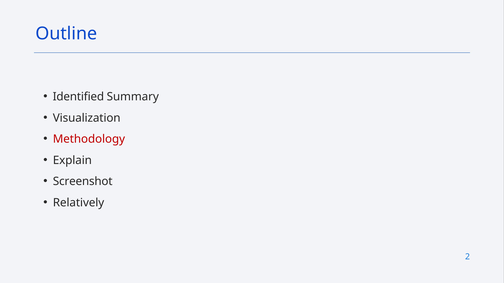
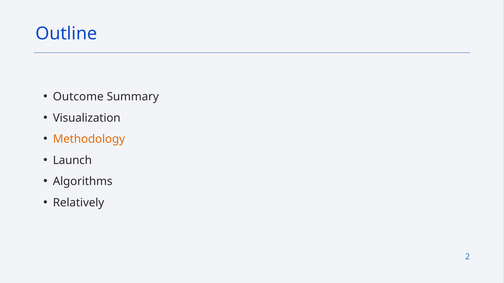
Identified: Identified -> Outcome (78, 97)
Methodology colour: red -> orange (89, 139)
Explain: Explain -> Launch (72, 161)
Screenshot: Screenshot -> Algorithms (83, 182)
